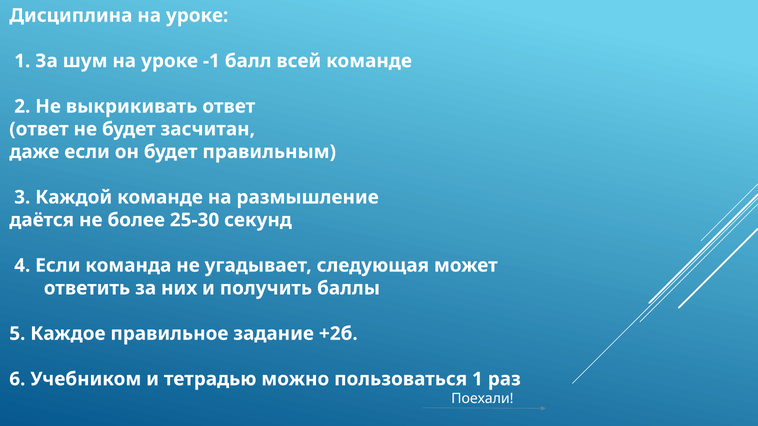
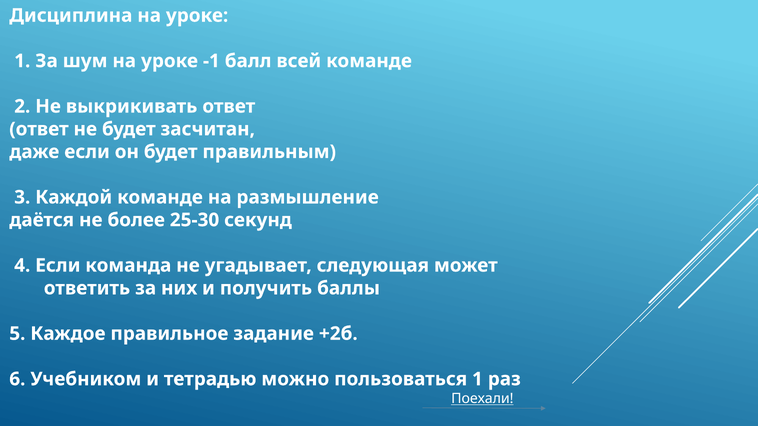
Поехали underline: none -> present (482, 399)
